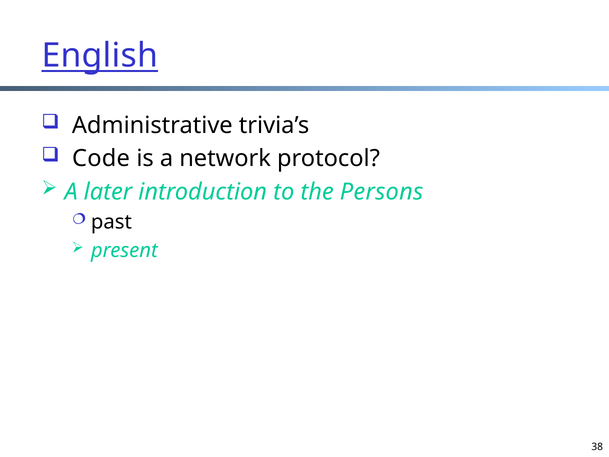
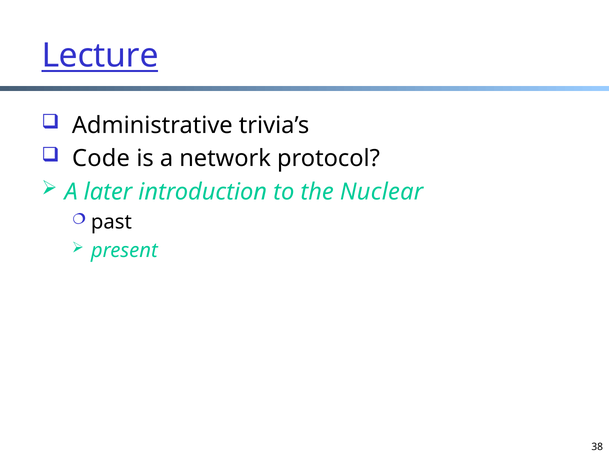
English: English -> Lecture (100, 56)
Persons: Persons -> Nuclear (382, 192)
